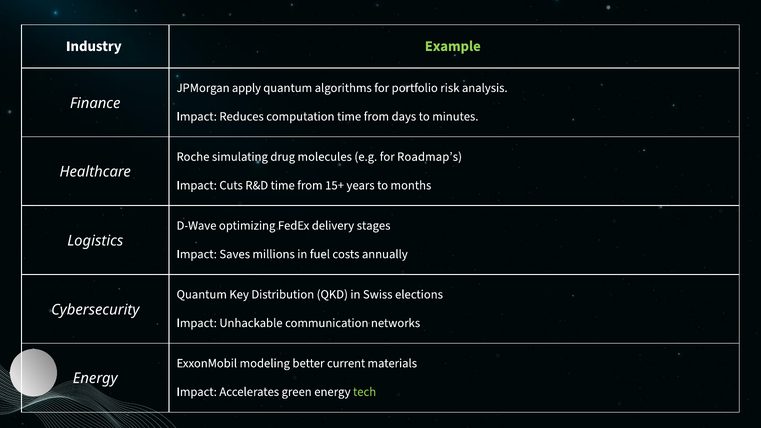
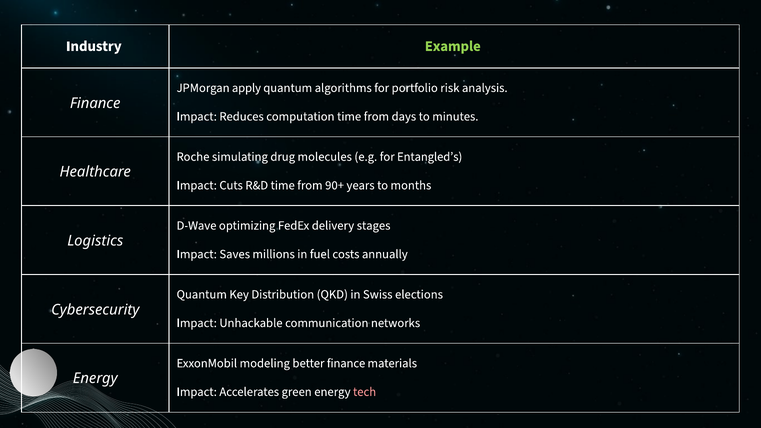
Roadmap’s: Roadmap’s -> Entangled’s (430, 157)
15+: 15+ -> 90+ (335, 185)
better current: current -> finance (346, 363)
tech colour: light green -> pink (365, 392)
